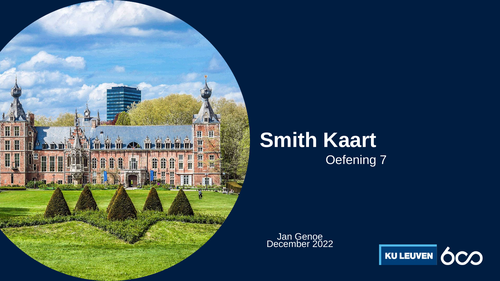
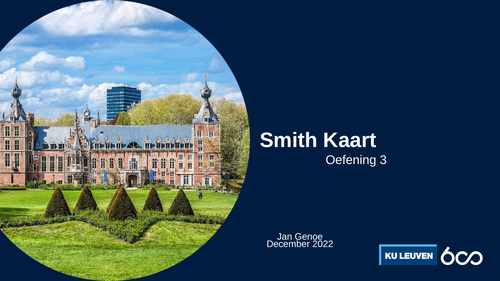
7: 7 -> 3 (383, 160)
